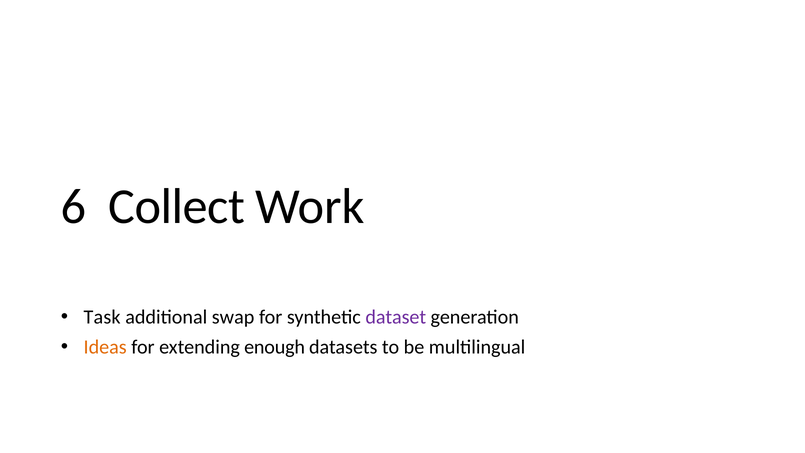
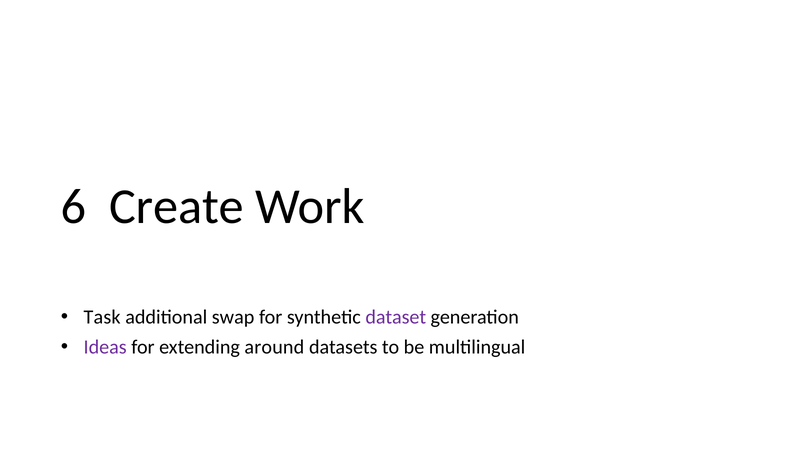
Collect: Collect -> Create (177, 207)
Ideas colour: orange -> purple (105, 347)
enough: enough -> around (274, 347)
